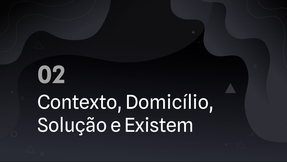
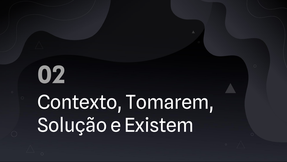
Domicílio: Domicílio -> Tomarem (170, 102)
